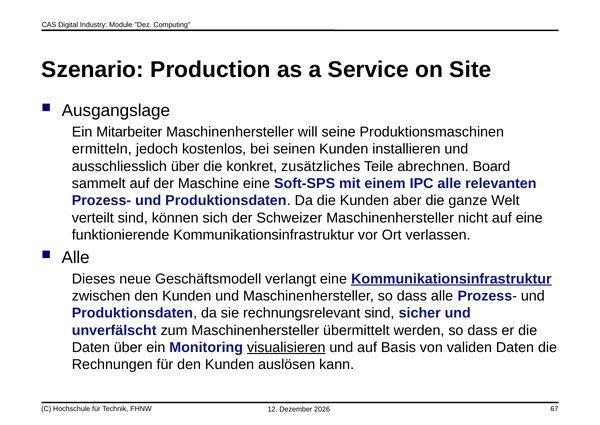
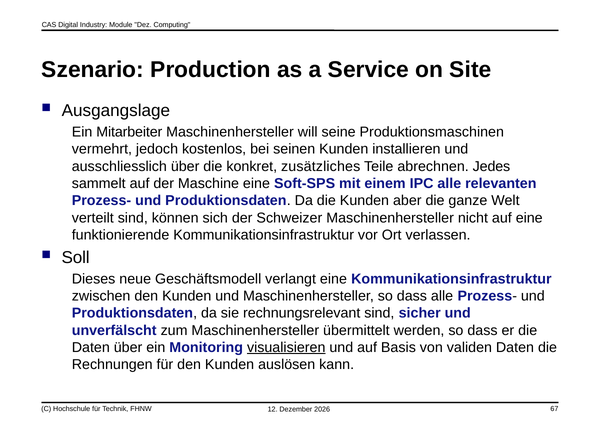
ermitteln: ermitteln -> vermehrt (102, 149)
Board: Board -> Jedes (491, 166)
Alle: Alle -> Soll (76, 257)
Kommunikationsinfrastruktur underline: present -> none (451, 278)
